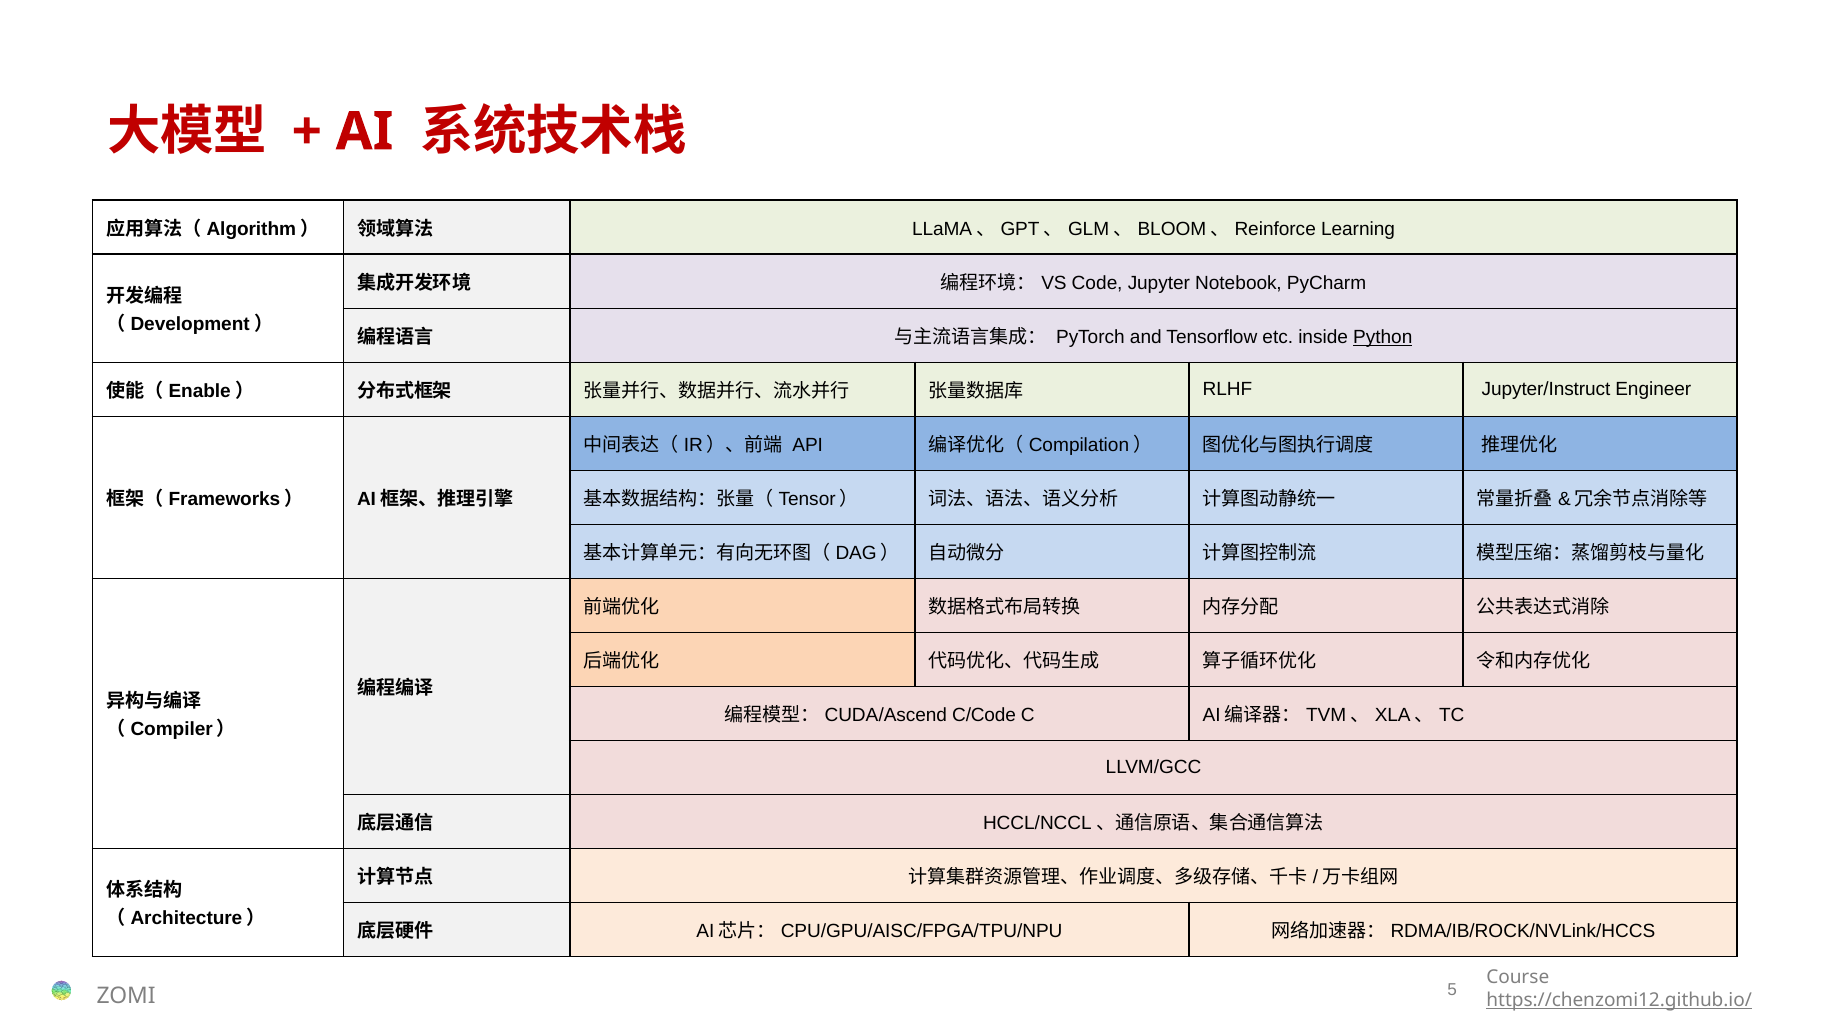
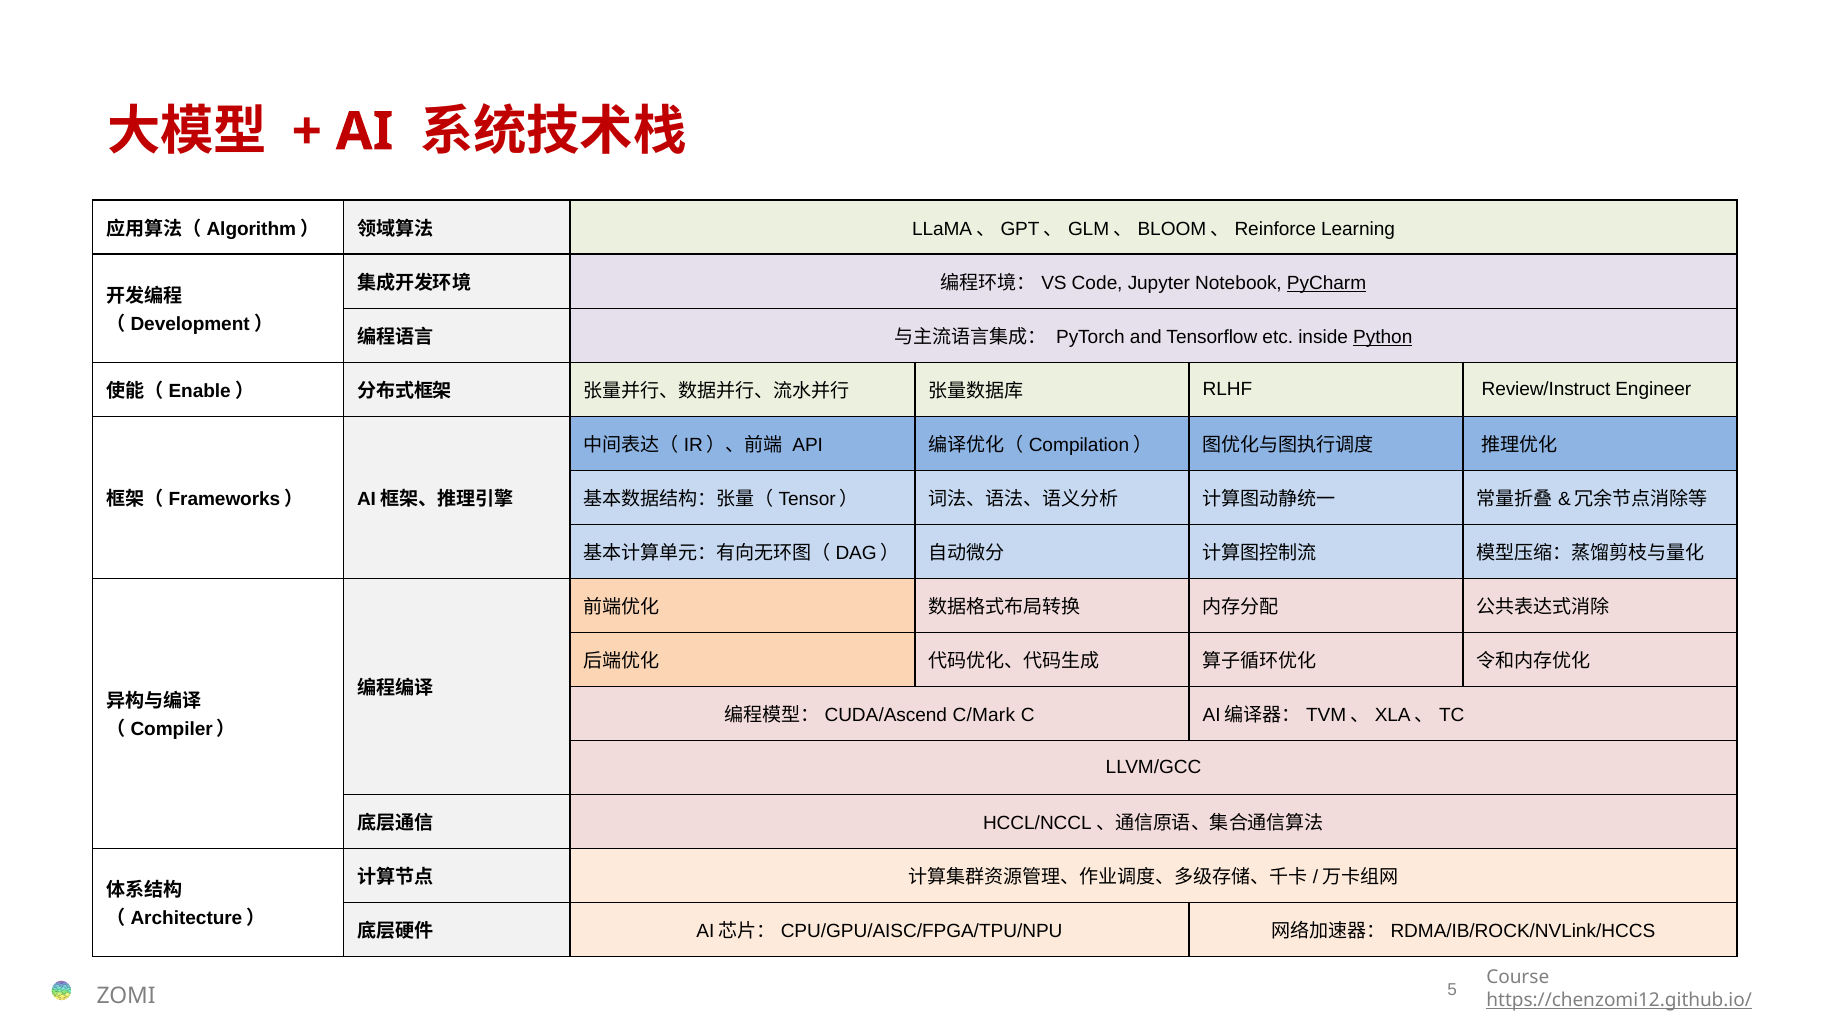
PyCharm underline: none -> present (1327, 283)
Jupyter/Instruct: Jupyter/Instruct -> Review/Instruct (1546, 390)
C/Code: C/Code -> C/Mark (984, 715)
